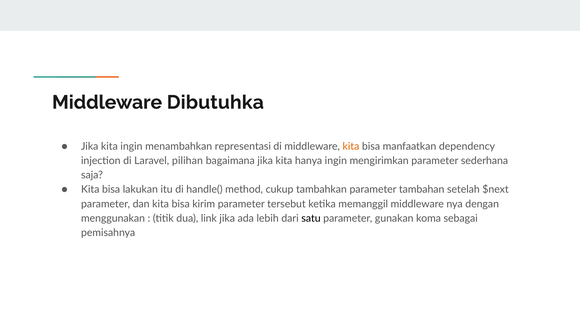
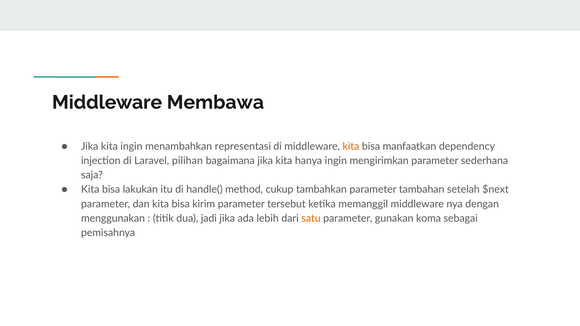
Dibutuhka: Dibutuhka -> Membawa (215, 102)
link: link -> jadi (209, 218)
satu colour: black -> orange (311, 218)
